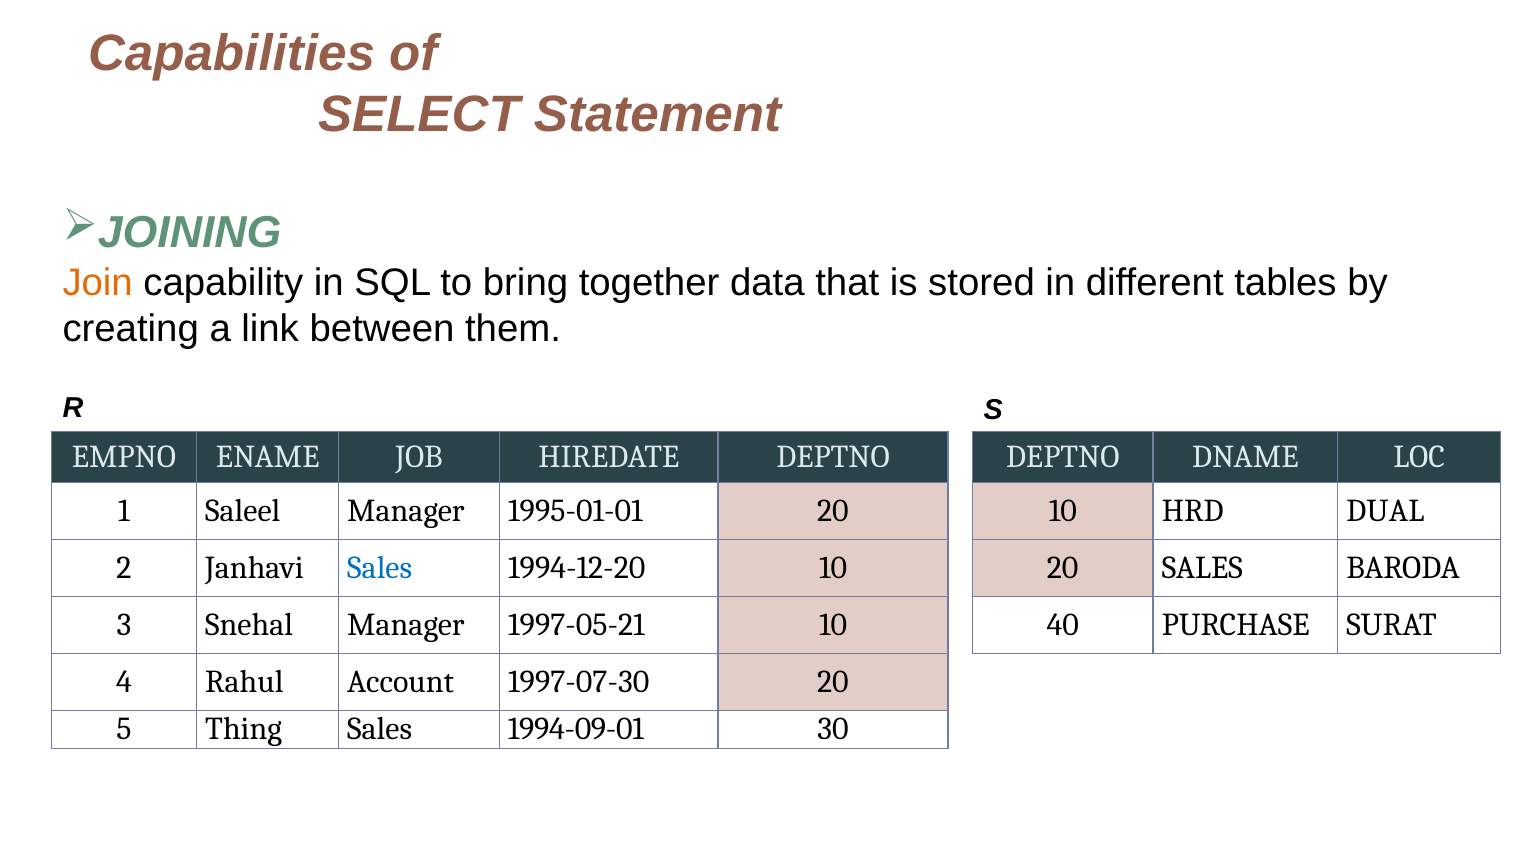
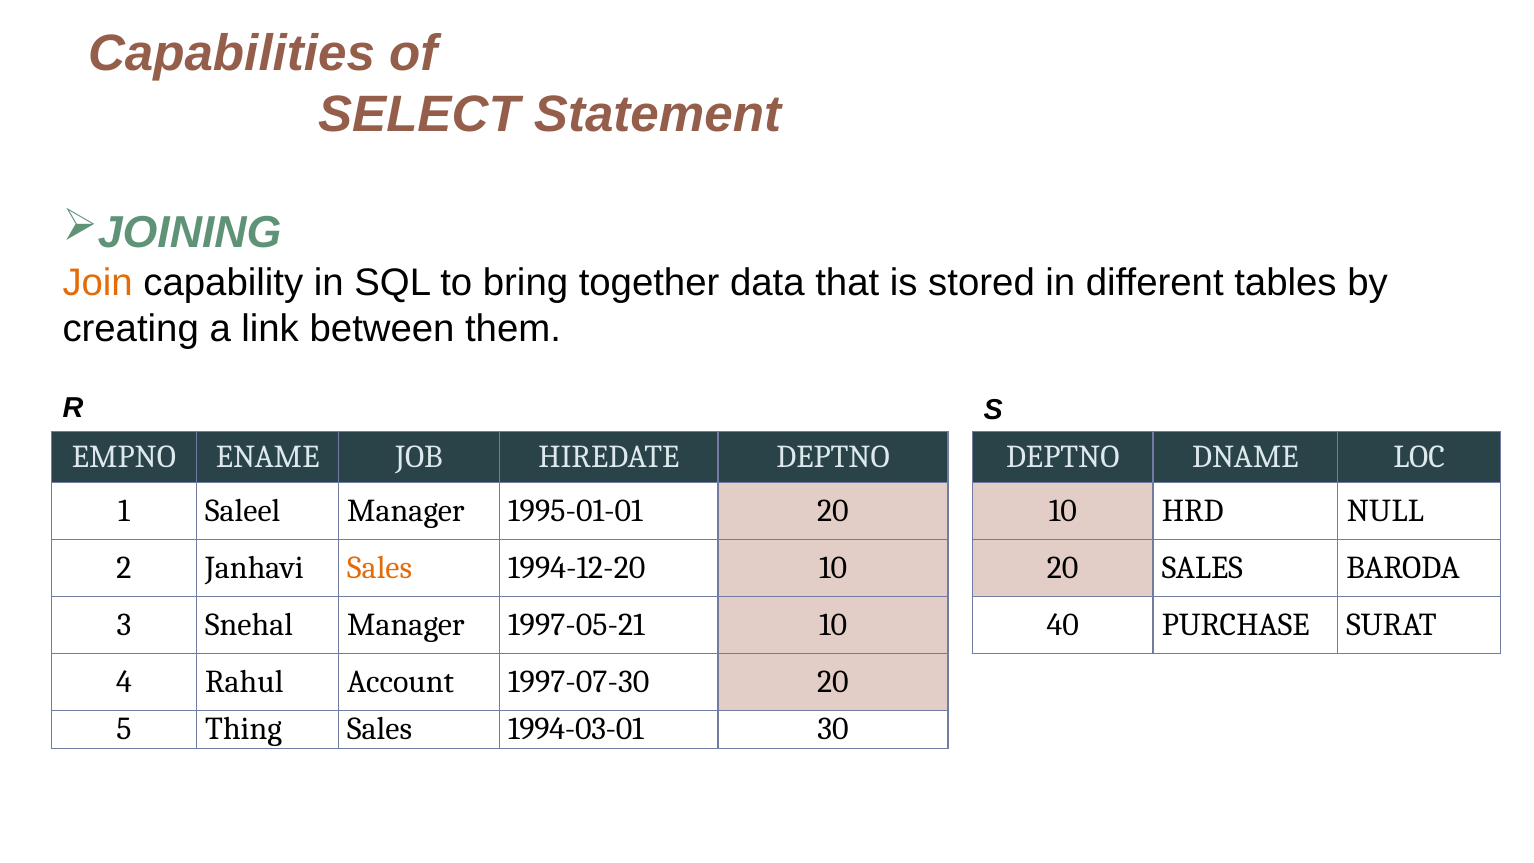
DUAL: DUAL -> NULL (1385, 511)
Sales colour: blue -> orange (380, 568)
1994-09-01: 1994-09-01 -> 1994-03-01 (576, 729)
